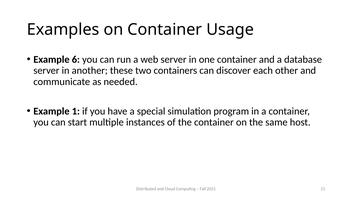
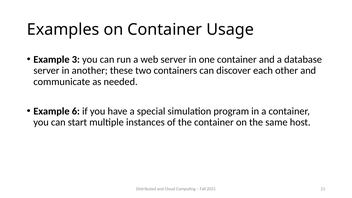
6: 6 -> 3 (76, 60)
1: 1 -> 6 (76, 111)
